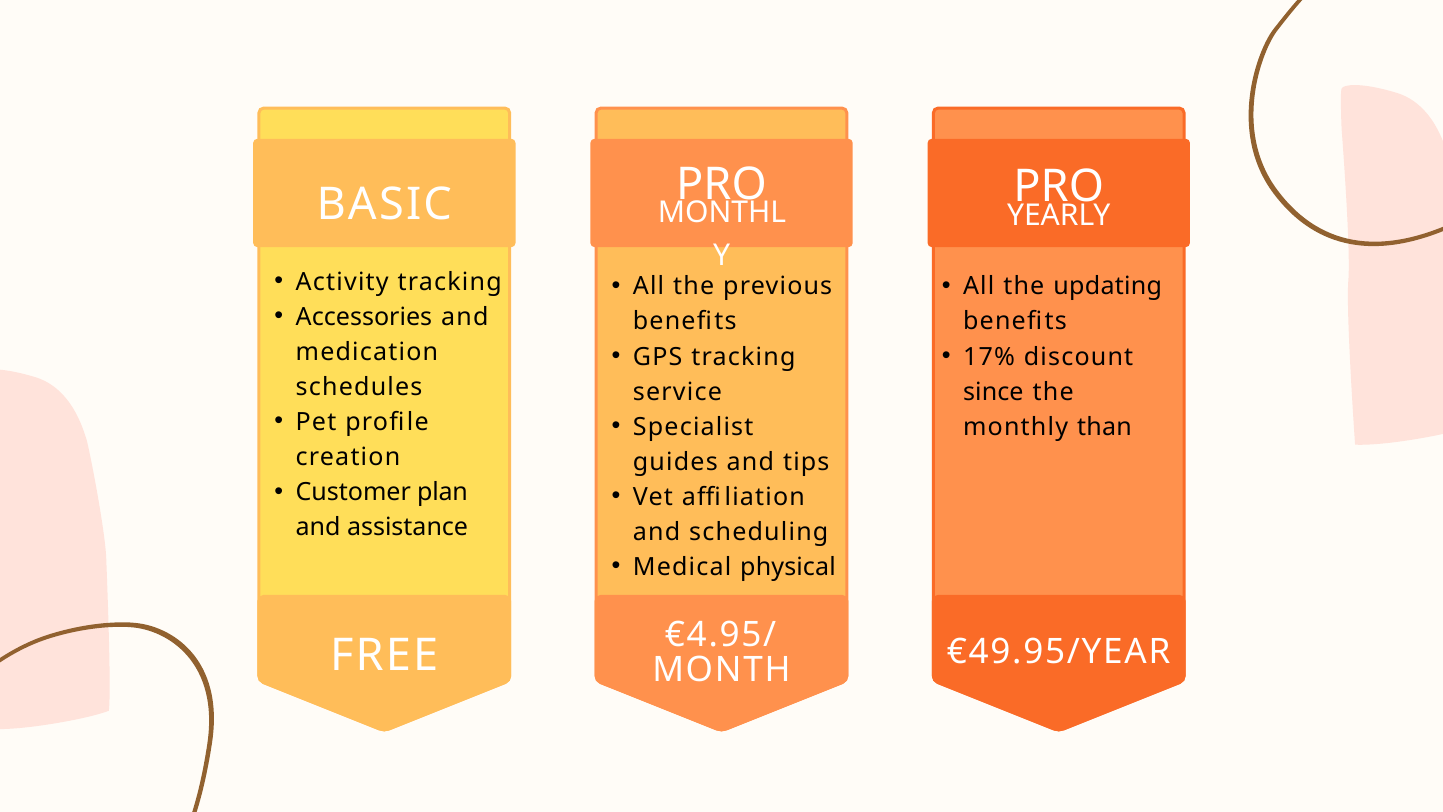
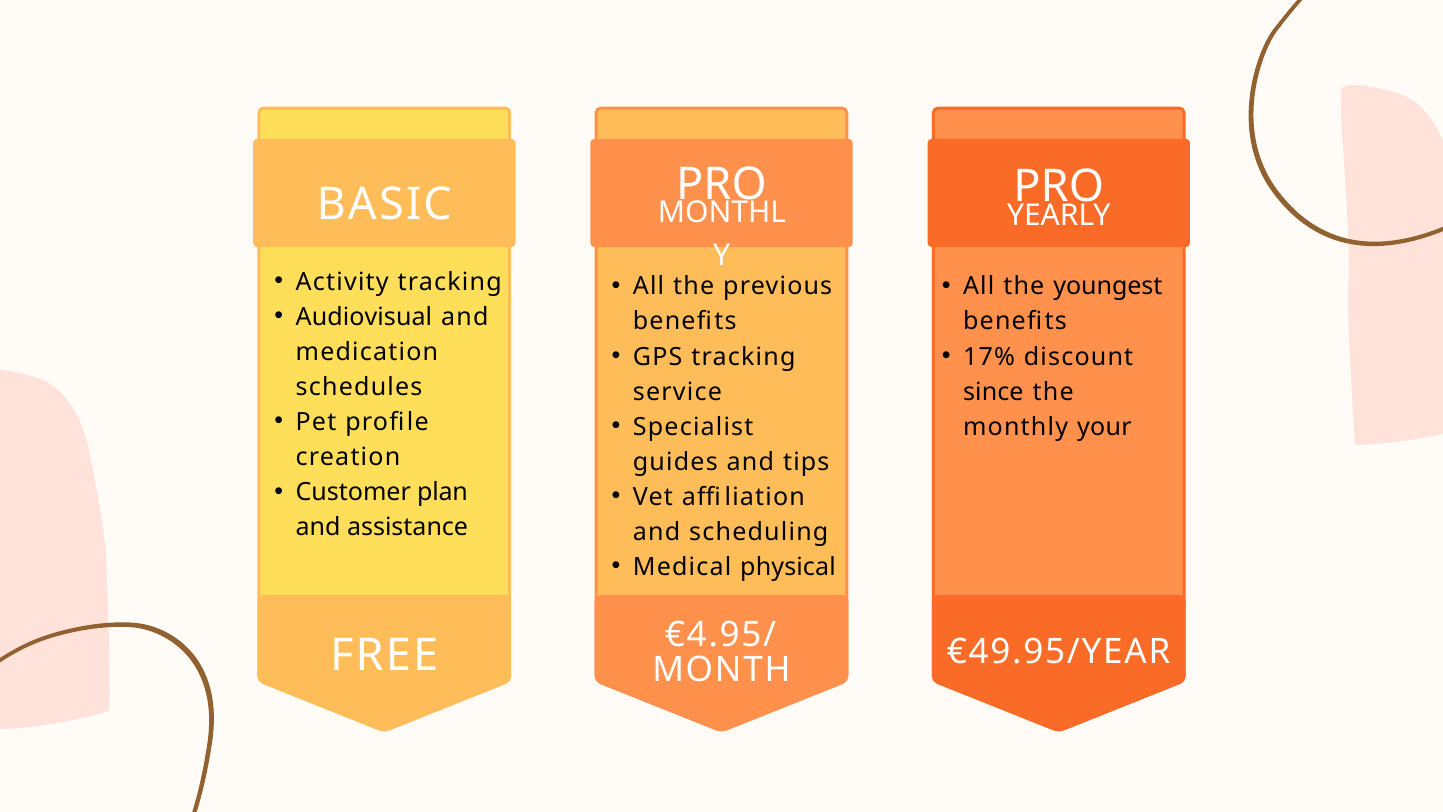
updating: updating -> youngest (1108, 286)
Accessories: Accessories -> Audiovisual (364, 317)
than: than -> your (1104, 427)
